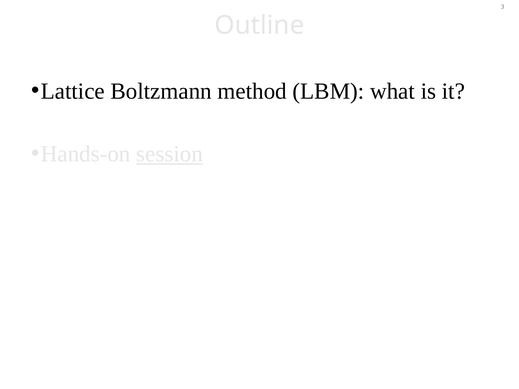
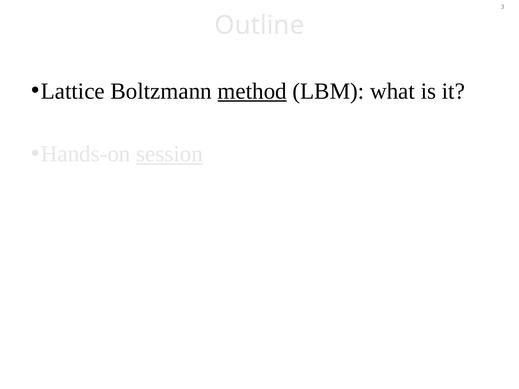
method underline: none -> present (252, 91)
